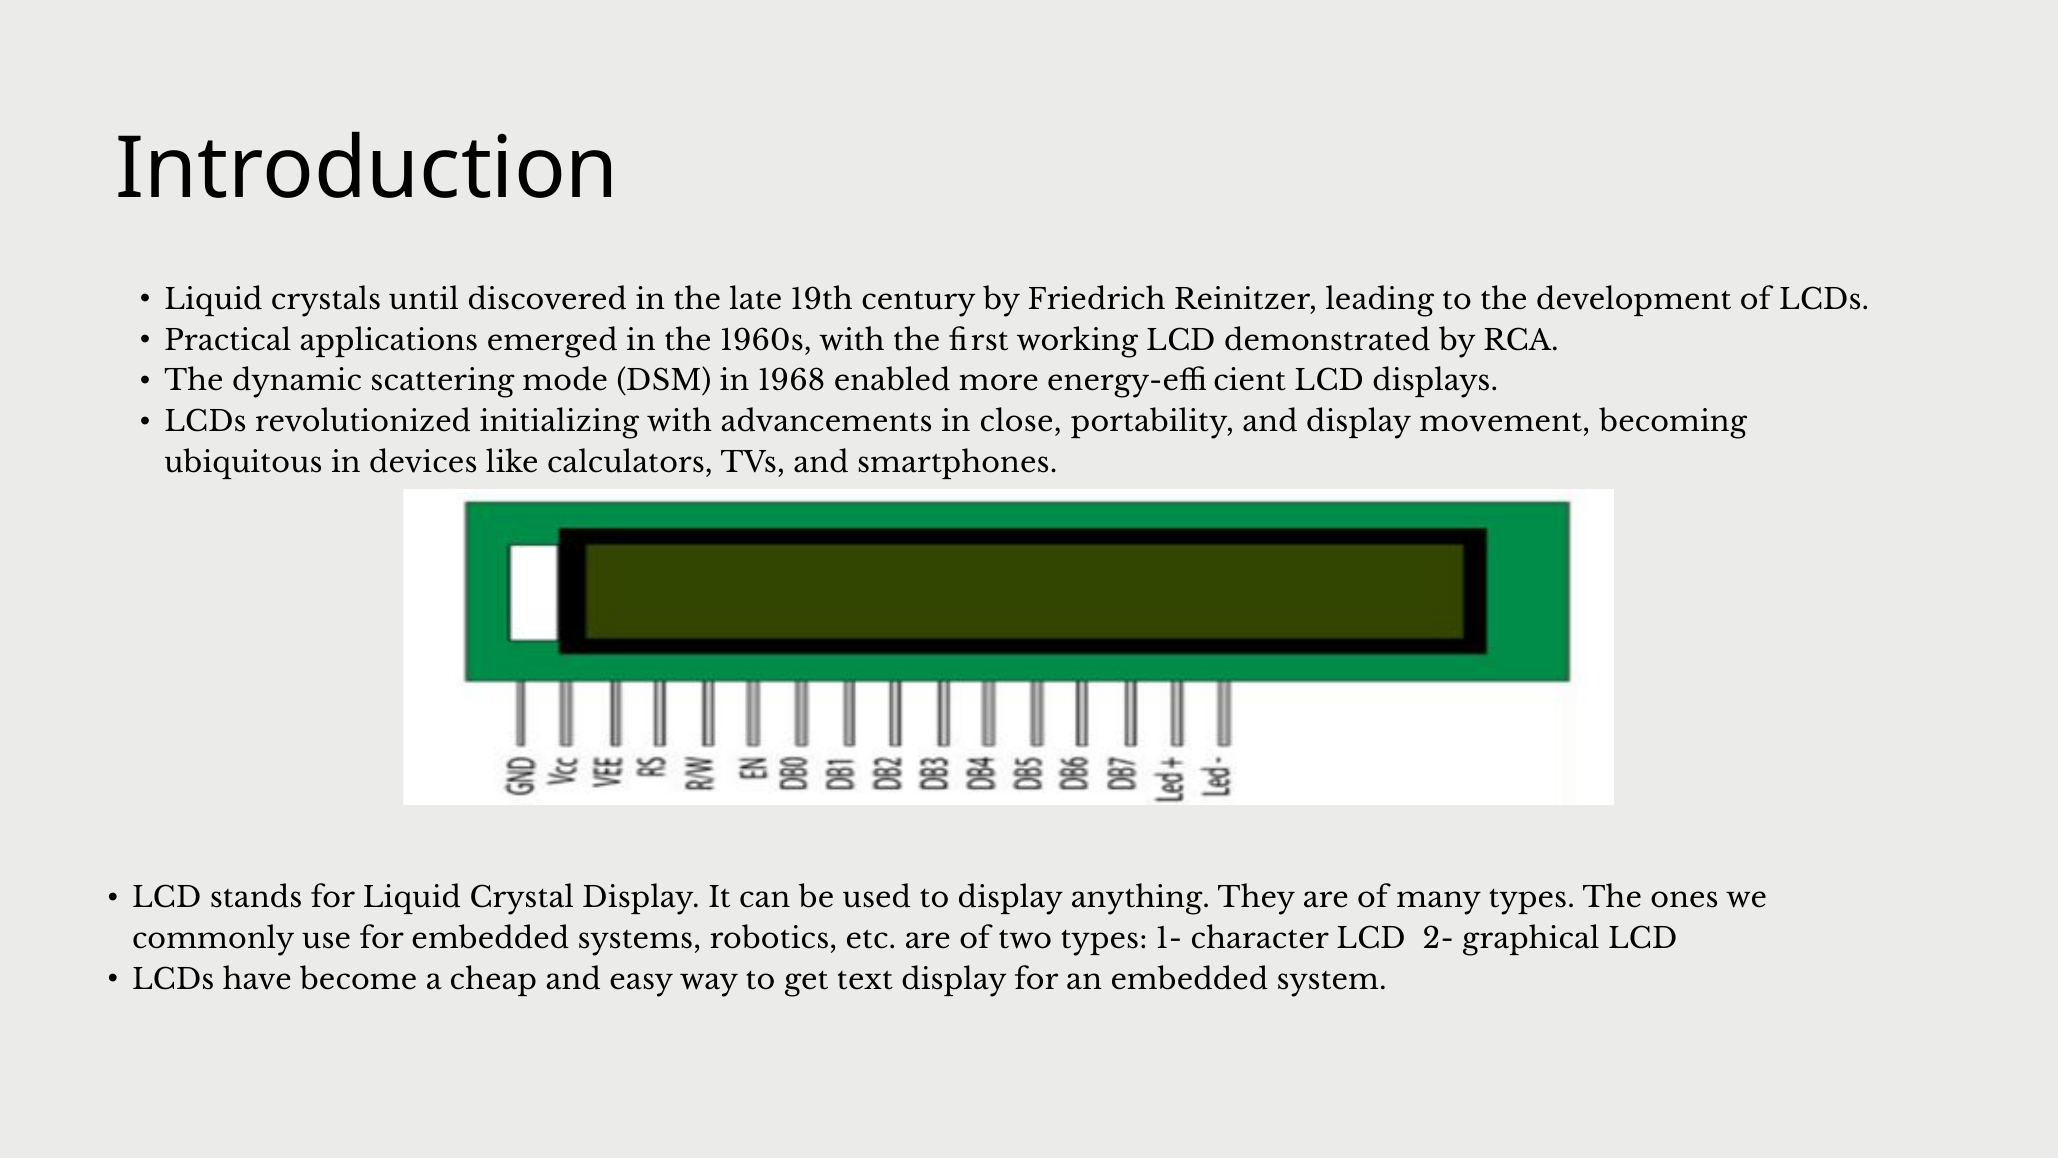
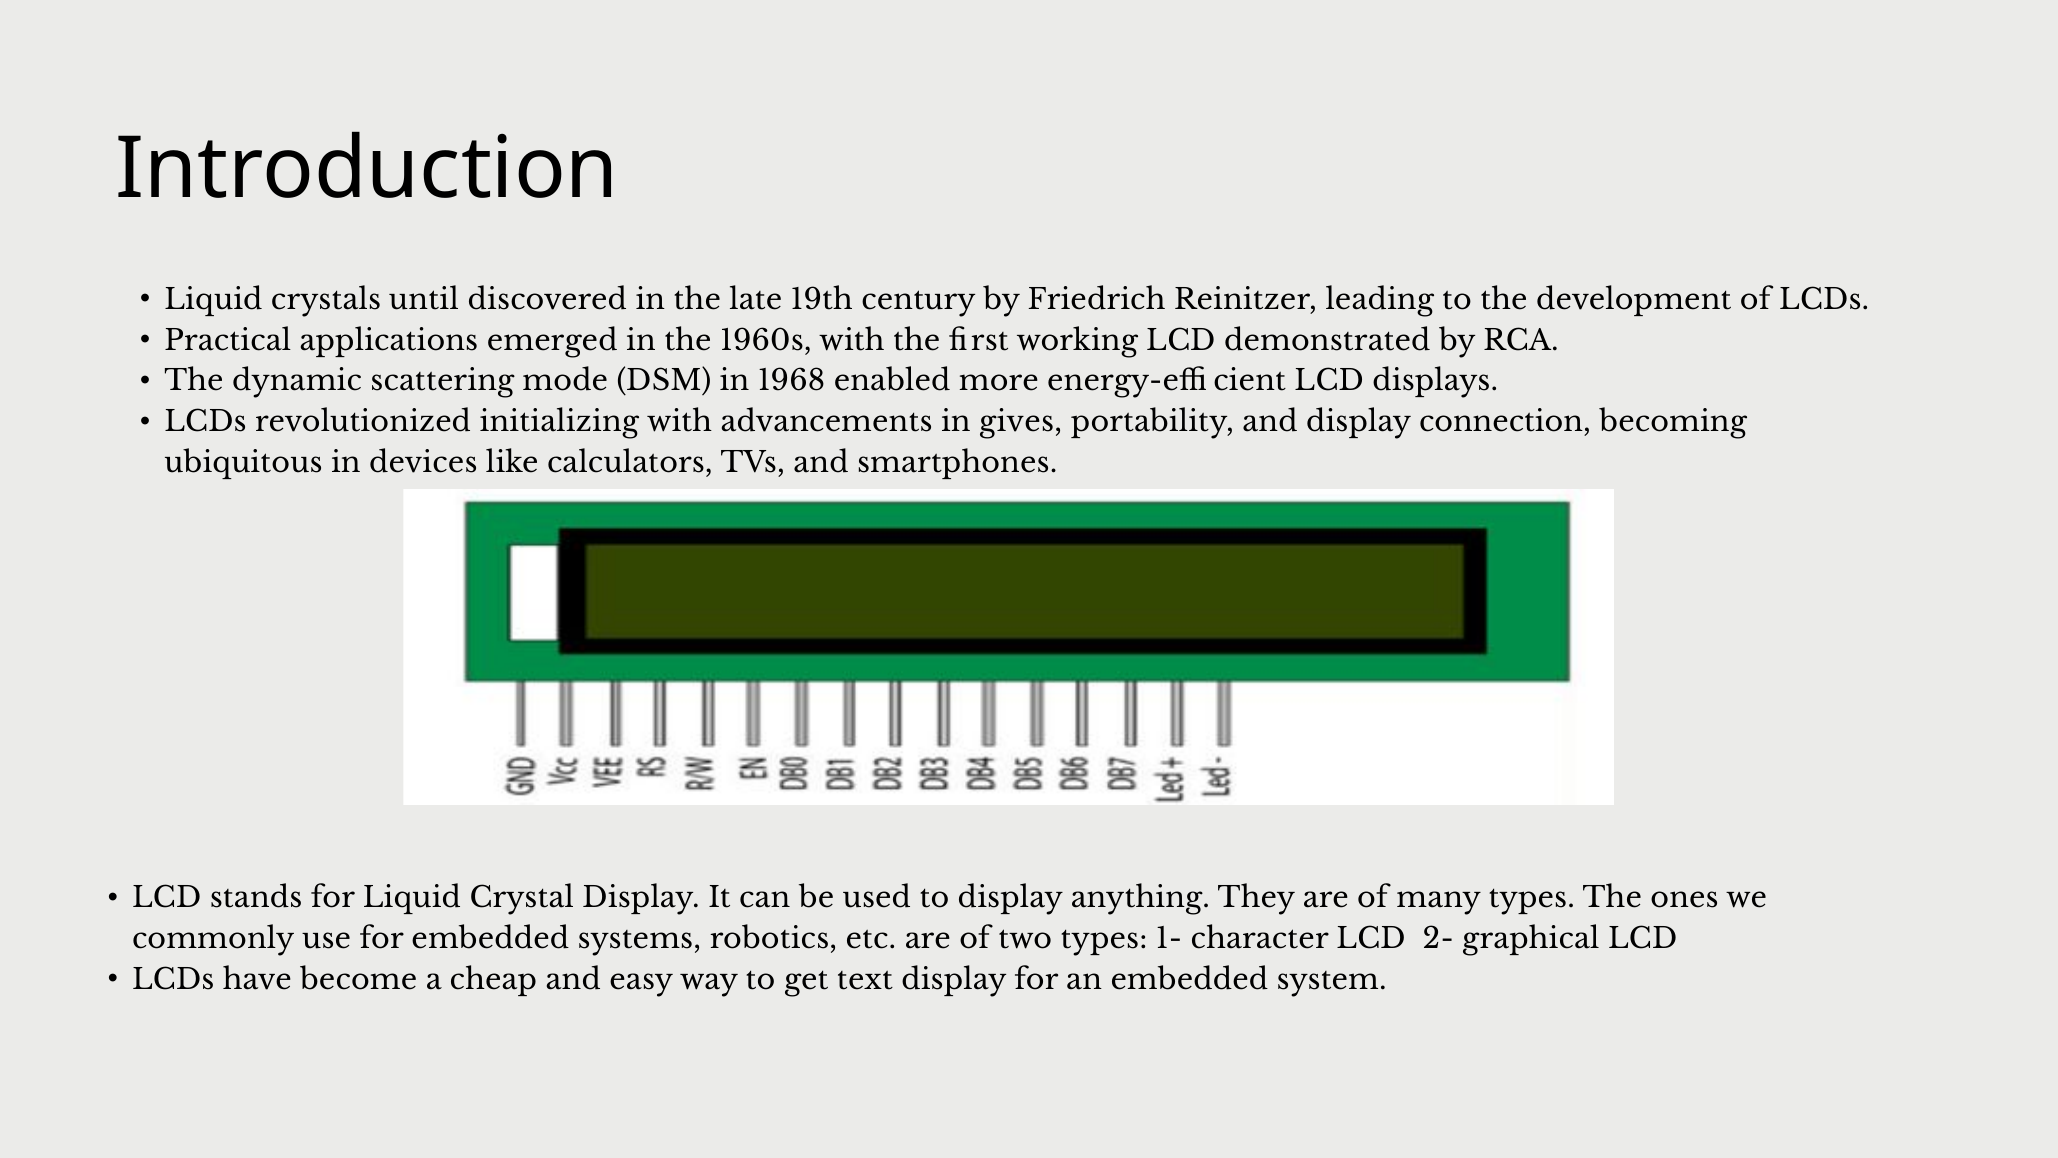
close: close -> gives (1021, 422)
movement: movement -> connection (1505, 422)
